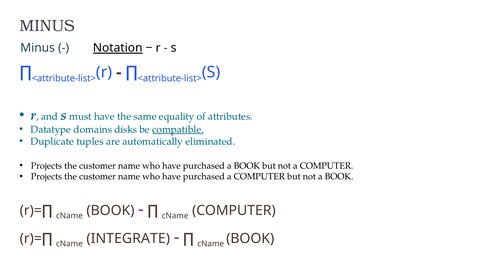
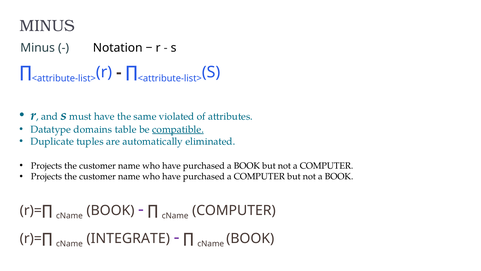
Notation underline: present -> none (118, 48)
equality: equality -> violated (177, 116)
disks: disks -> table (126, 129)
